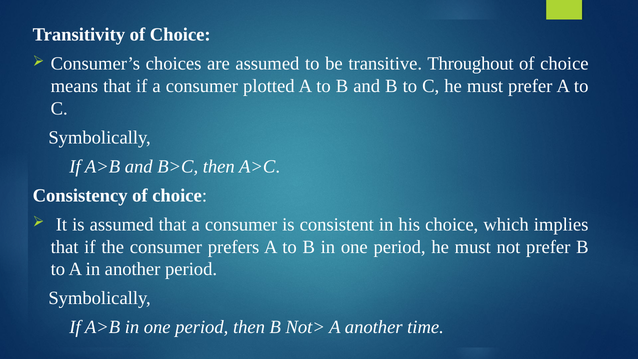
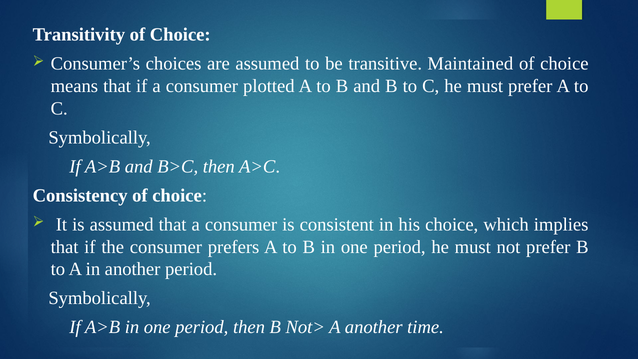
Throughout: Throughout -> Maintained (470, 64)
